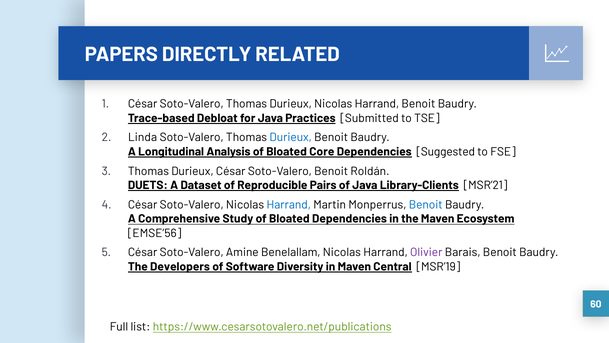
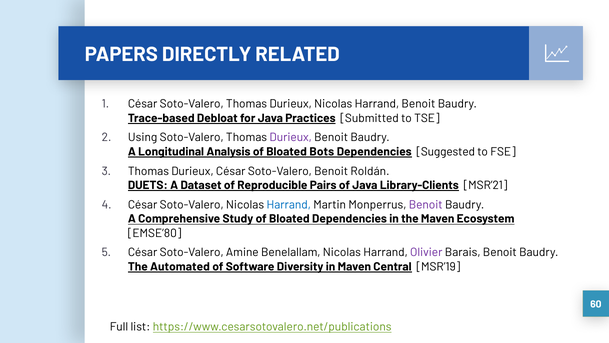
Linda: Linda -> Using (143, 137)
Durieux colour: blue -> purple (291, 137)
Core: Core -> Bots (322, 152)
Benoit colour: blue -> purple (426, 204)
EMSE’56: EMSE’56 -> EMSE’80 (155, 233)
Developers: Developers -> Automated (180, 266)
